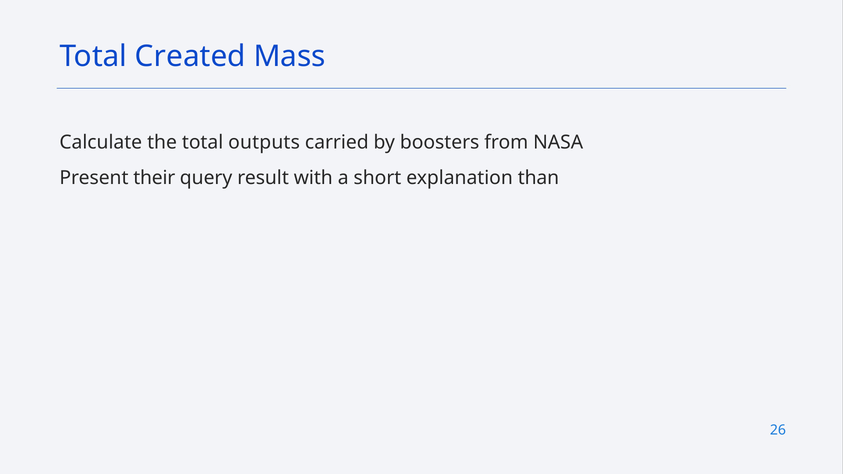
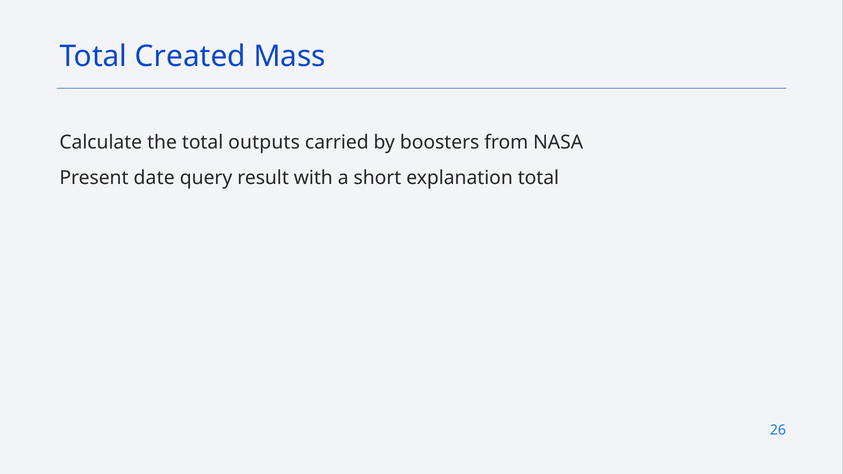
their: their -> date (154, 178)
explanation than: than -> total (538, 178)
